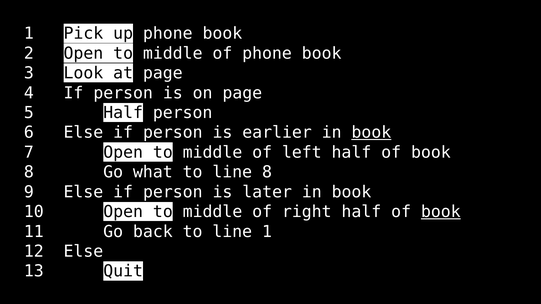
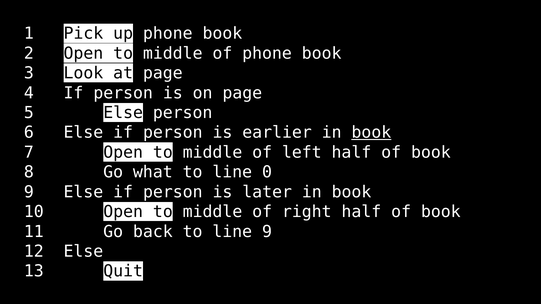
5 Half: Half -> Else (123, 113)
line 8: 8 -> 0 (267, 172)
book underline: present -> none (441, 212)
line 1: 1 -> 9 (267, 232)
